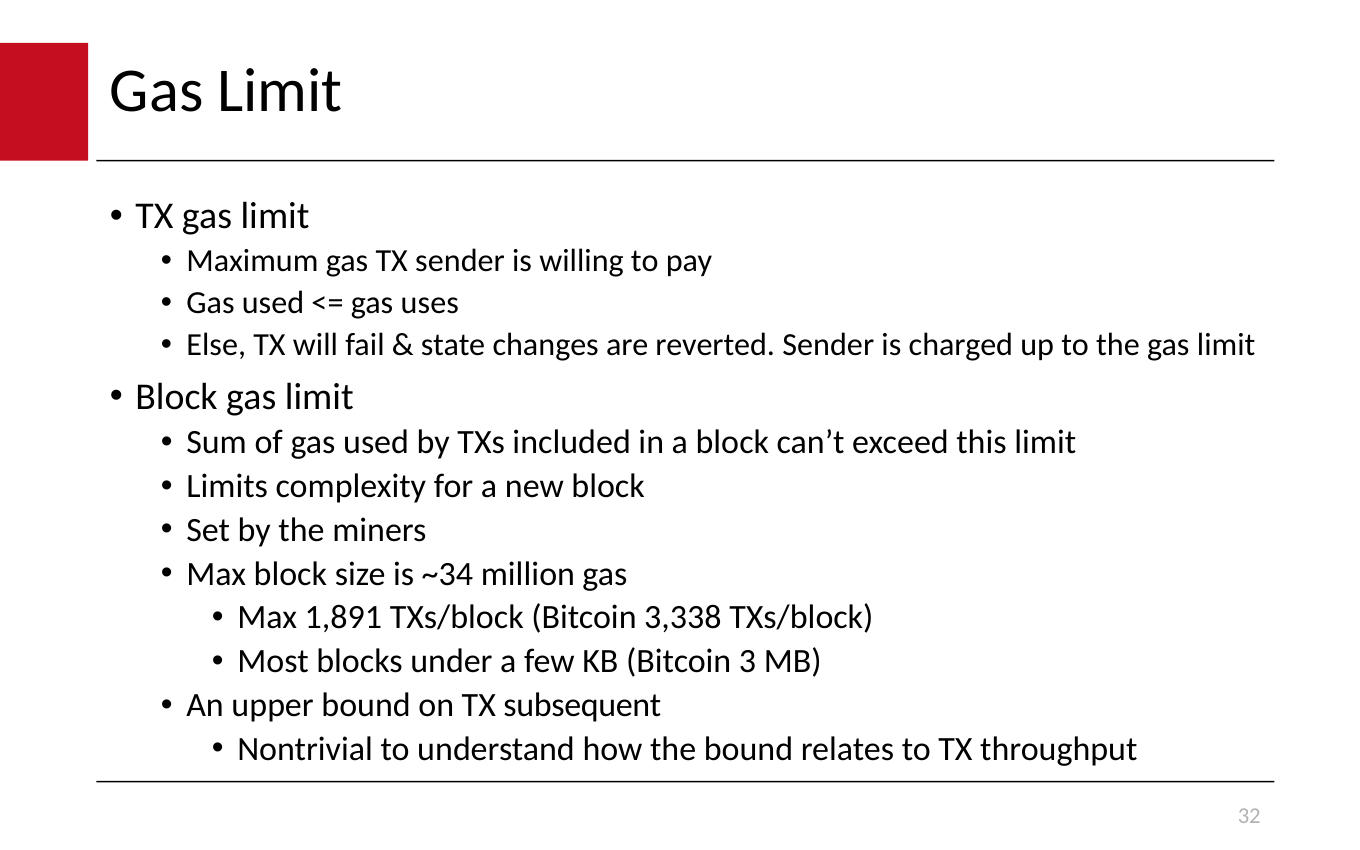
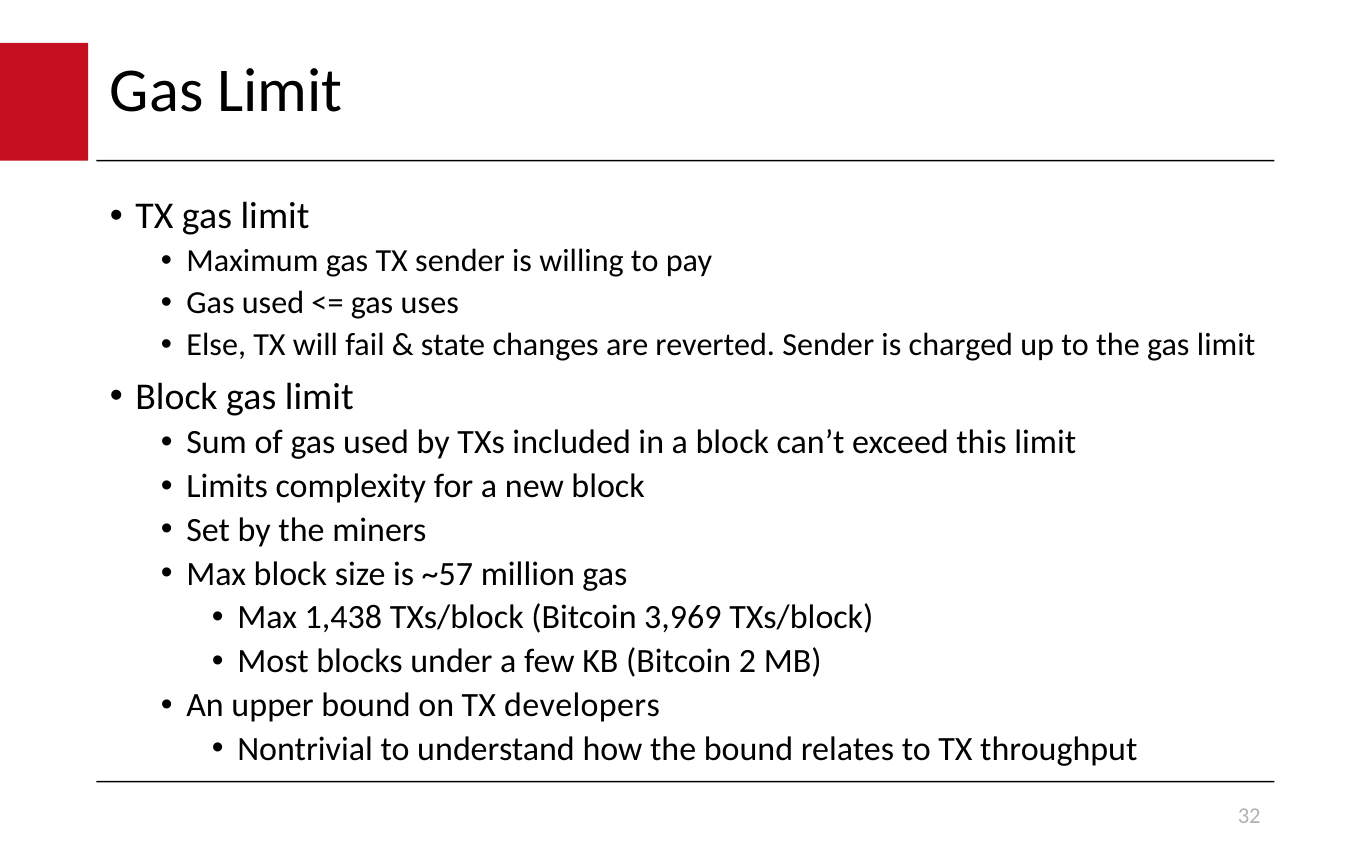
~34: ~34 -> ~57 (447, 574)
1,891: 1,891 -> 1,438 (343, 618)
3,338: 3,338 -> 3,969 (683, 618)
3: 3 -> 2 (748, 661)
subsequent: subsequent -> developers (582, 705)
